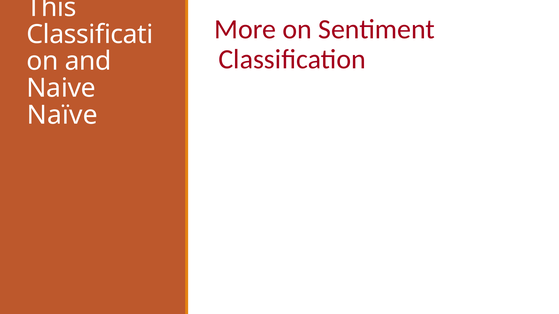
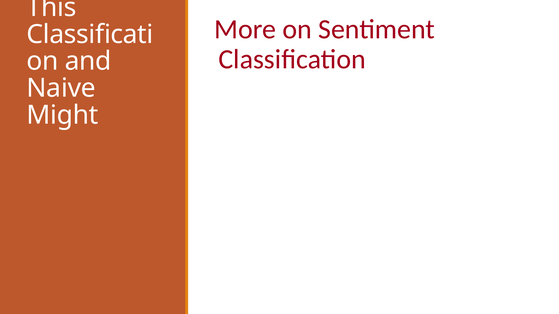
Naïve: Naïve -> Might (63, 115)
